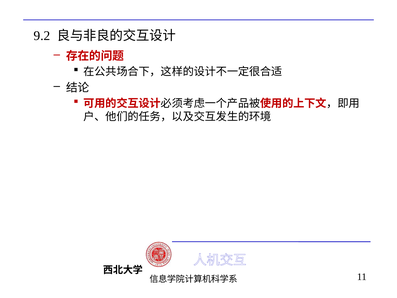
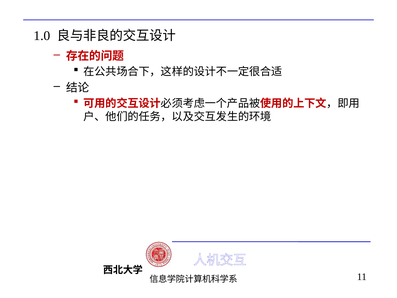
9.2: 9.2 -> 1.0 (42, 36)
